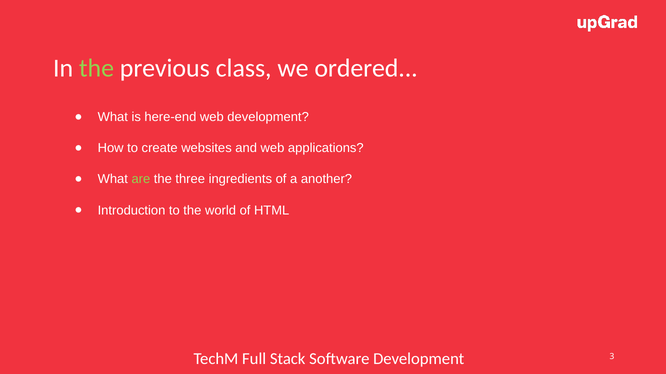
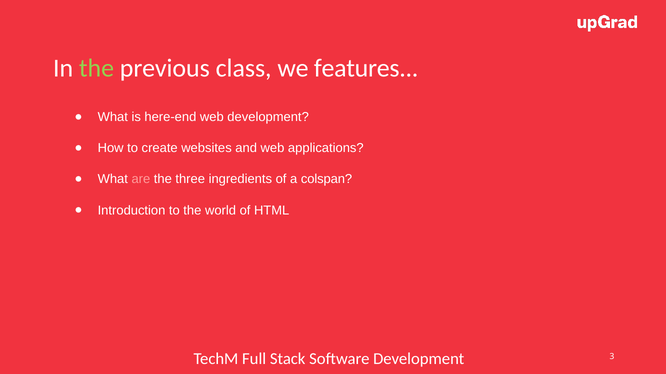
ordered: ordered -> features (366, 68)
are colour: light green -> pink (141, 180)
another: another -> colspan (327, 180)
